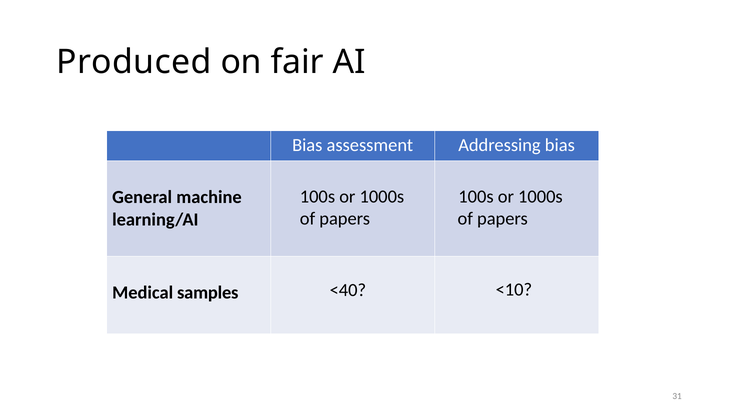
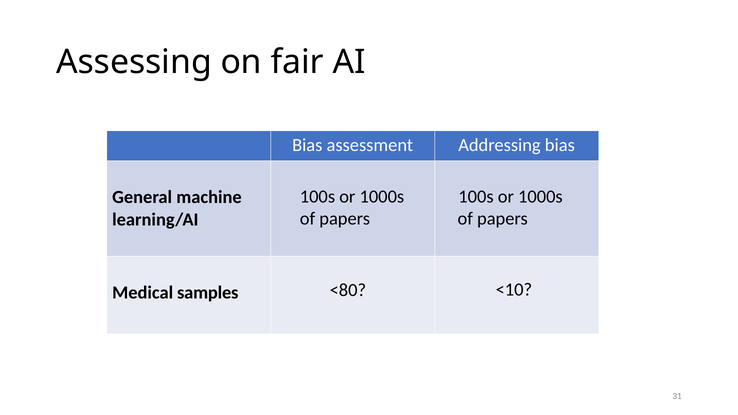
Produced: Produced -> Assessing (134, 62)
<40: <40 -> <80 (348, 290)
